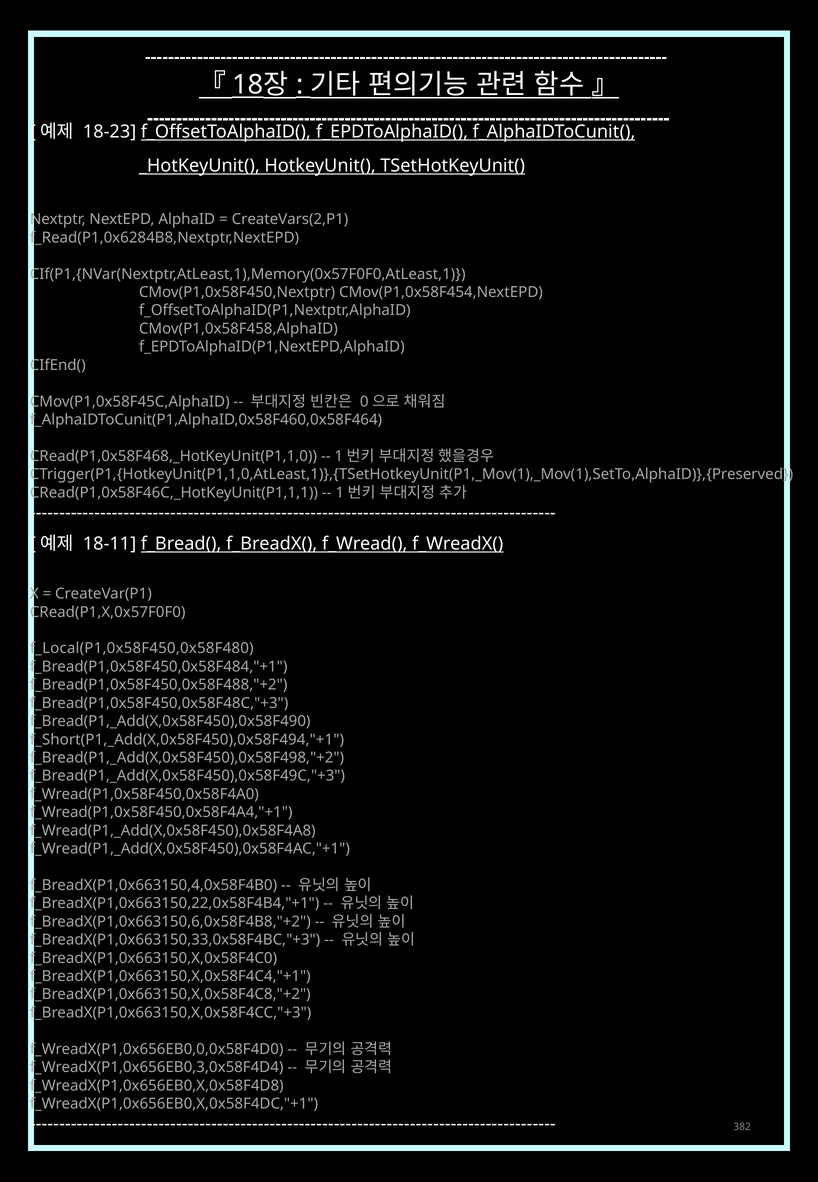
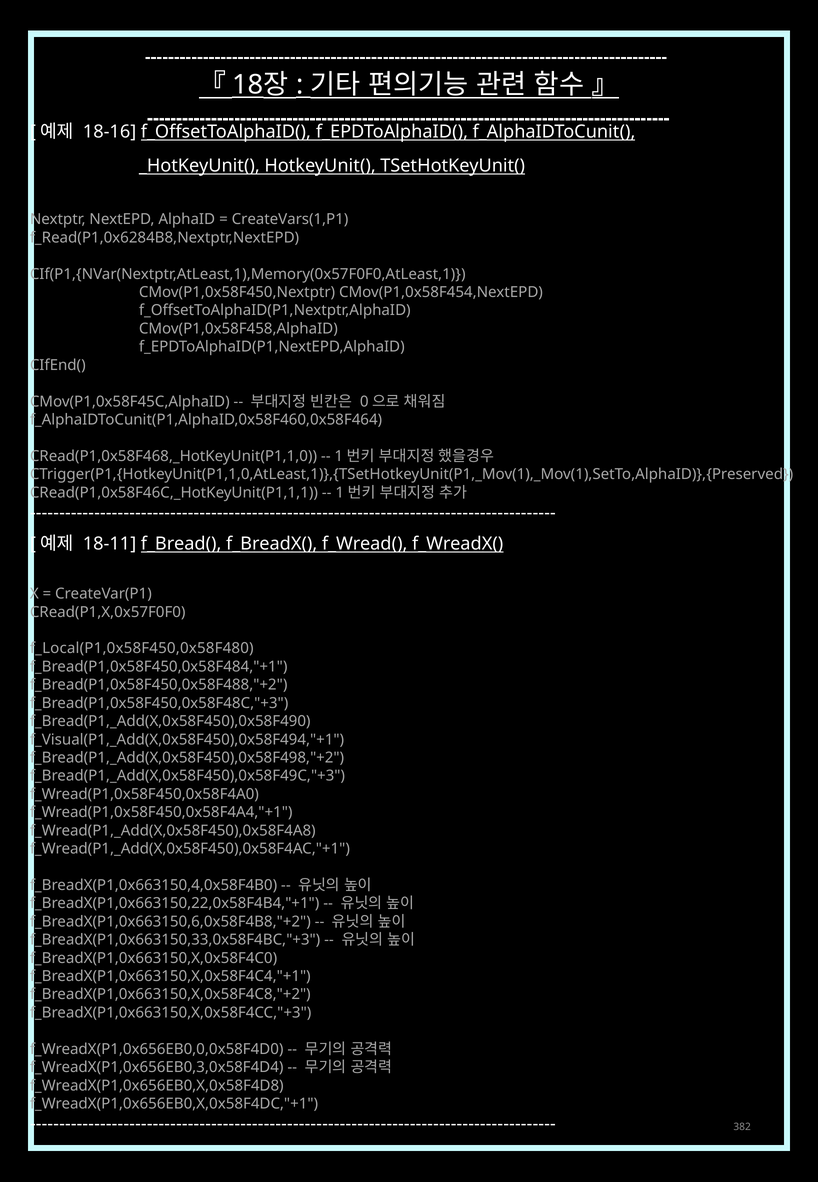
18-23: 18-23 -> 18-16 (110, 132)
CreateVars(2,P1: CreateVars(2,P1 -> CreateVars(1,P1 (290, 219)
f_Short(P1,_Add(X,0x58F450),0x58F494,"+1: f_Short(P1,_Add(X,0x58F450),0x58F494,"+1 -> f_Visual(P1,_Add(X,0x58F450),0x58F494,"+1 (187, 739)
